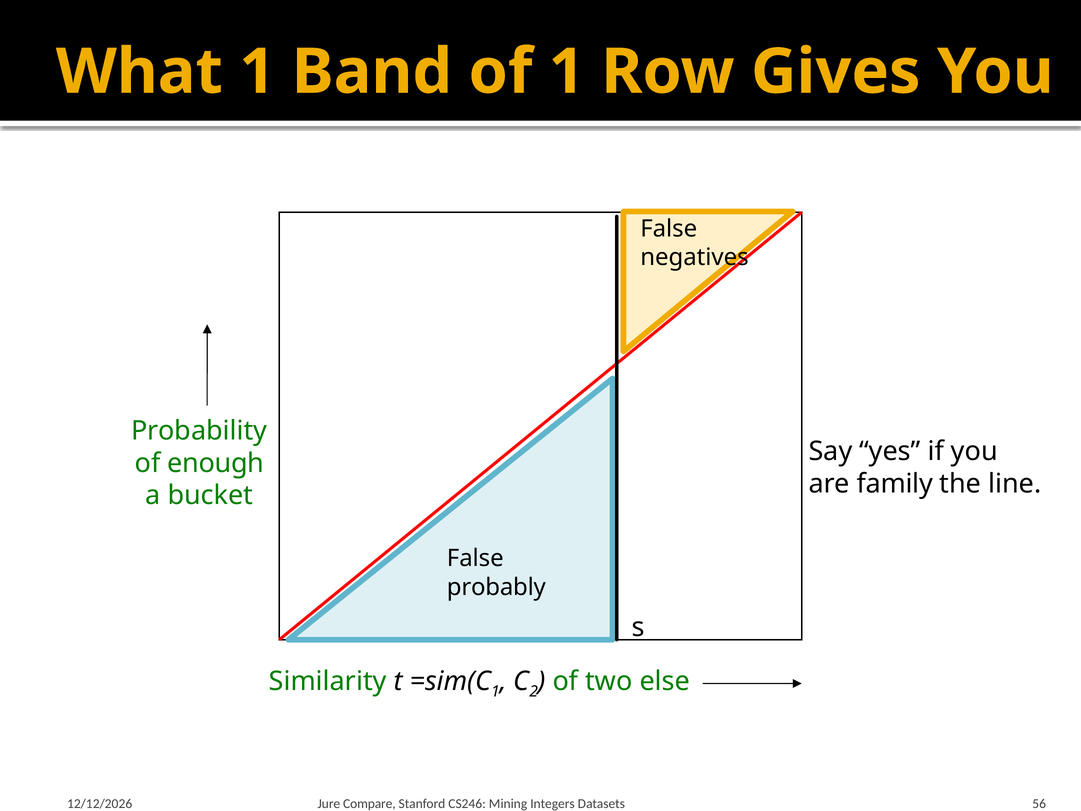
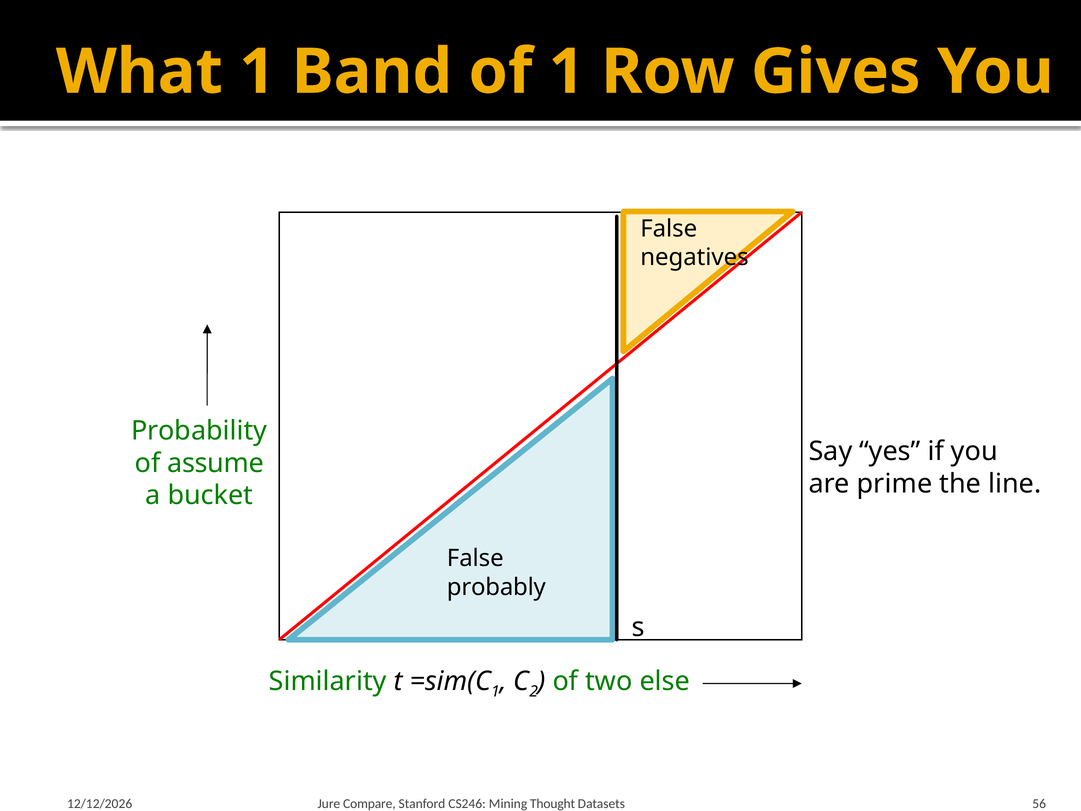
enough: enough -> assume (216, 463)
family: family -> prime (895, 484)
Integers: Integers -> Thought (553, 803)
